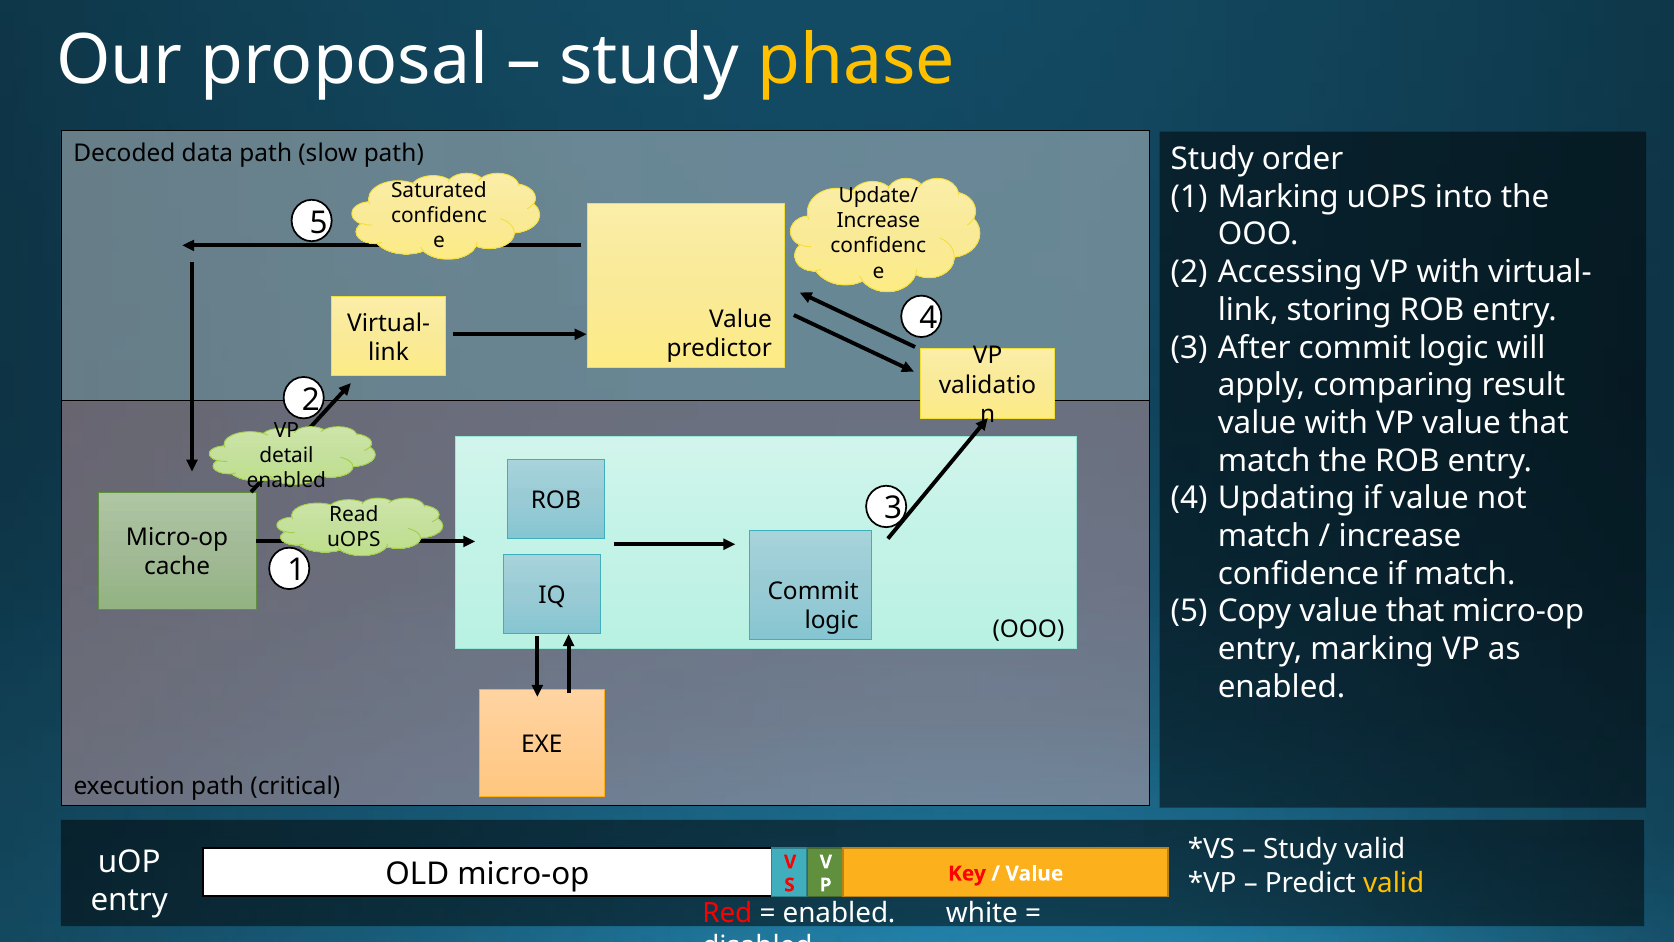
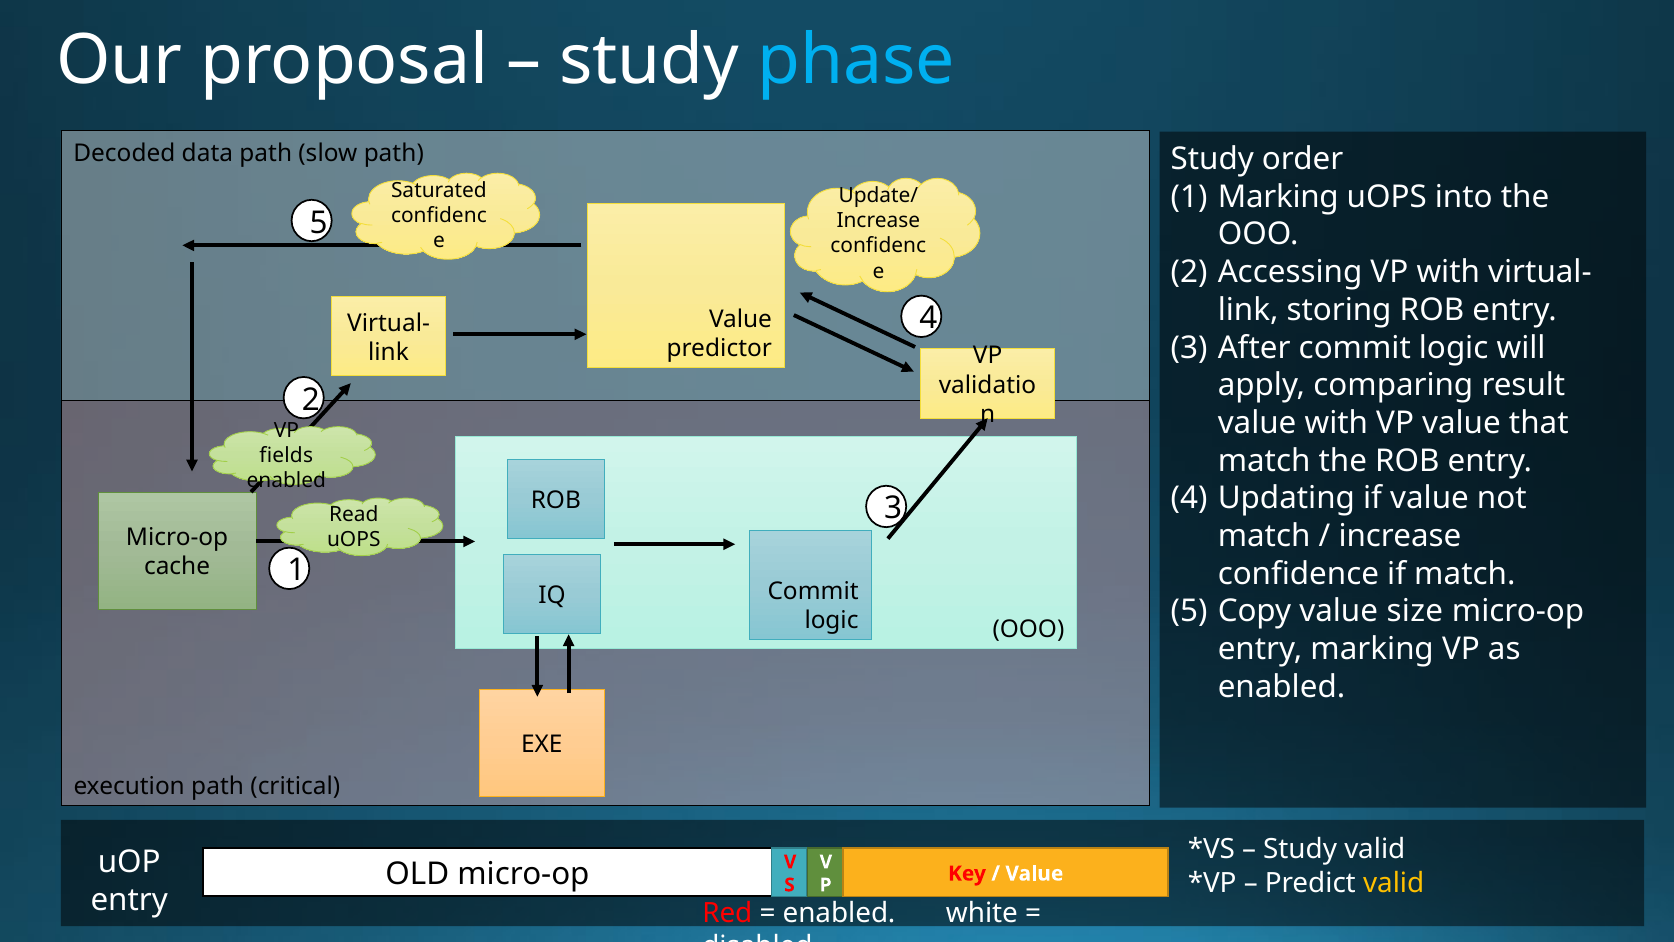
phase colour: yellow -> light blue (856, 61)
detail: detail -> fields (286, 455)
Copy value that: that -> size (1415, 611)
